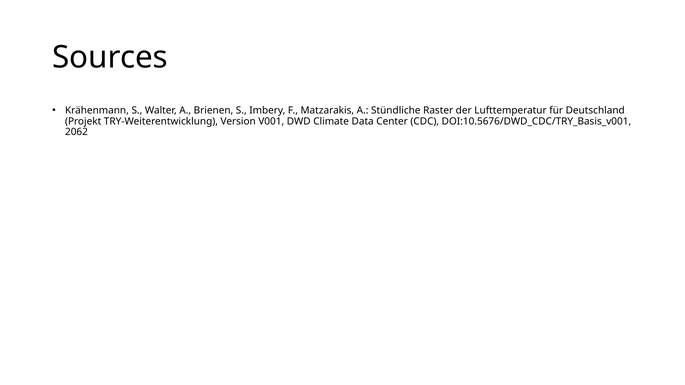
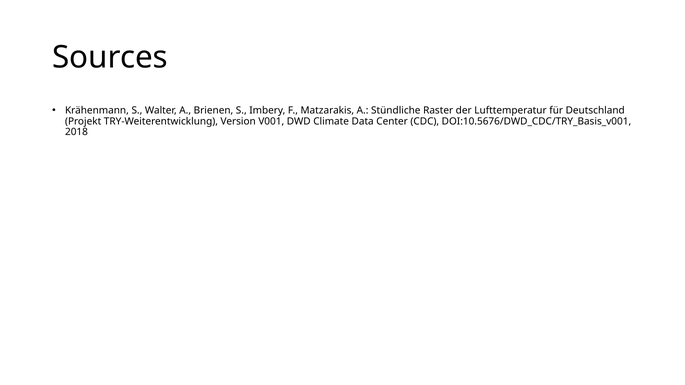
2062: 2062 -> 2018 (76, 132)
